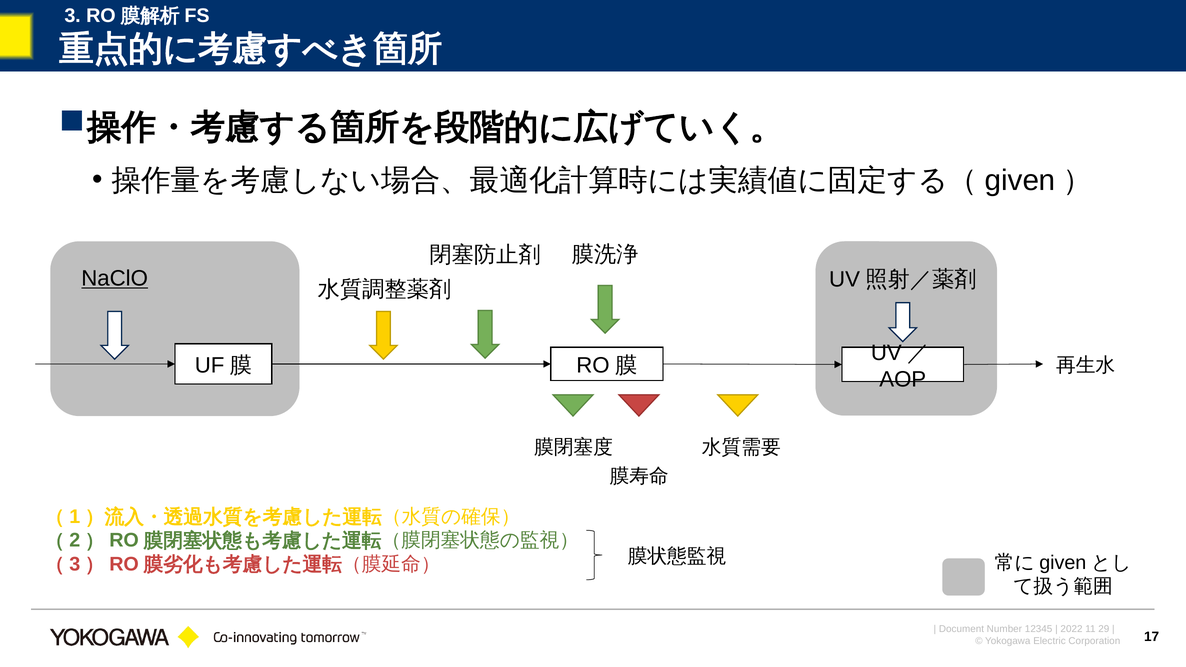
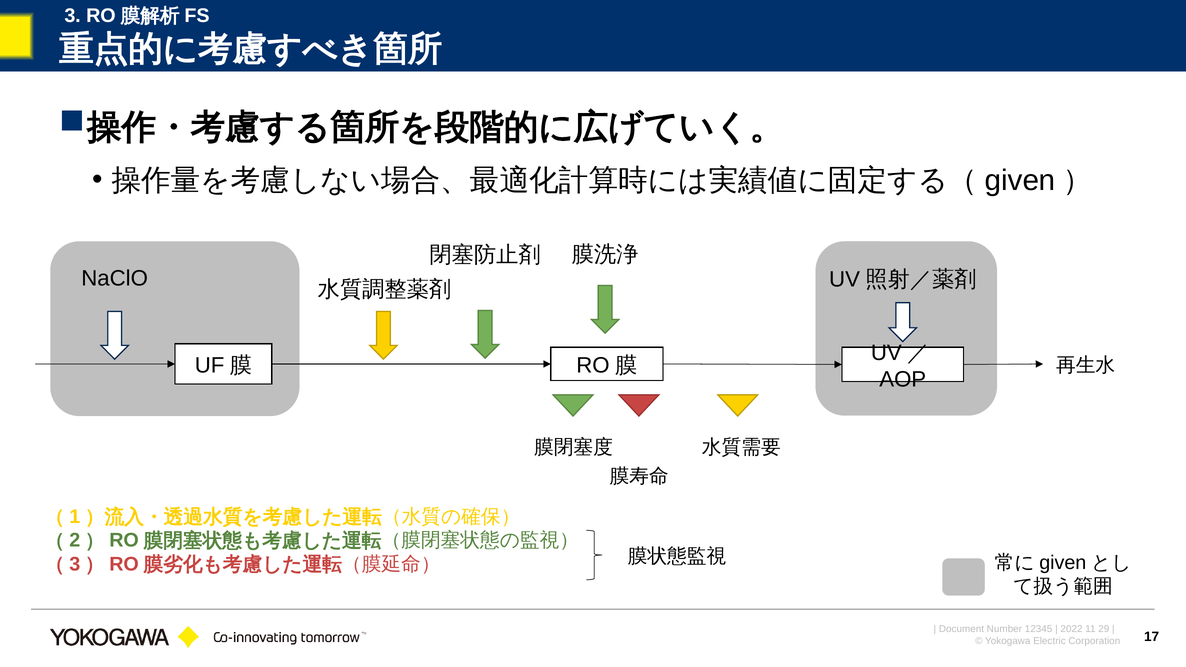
NaClO underline: present -> none (115, 279)
